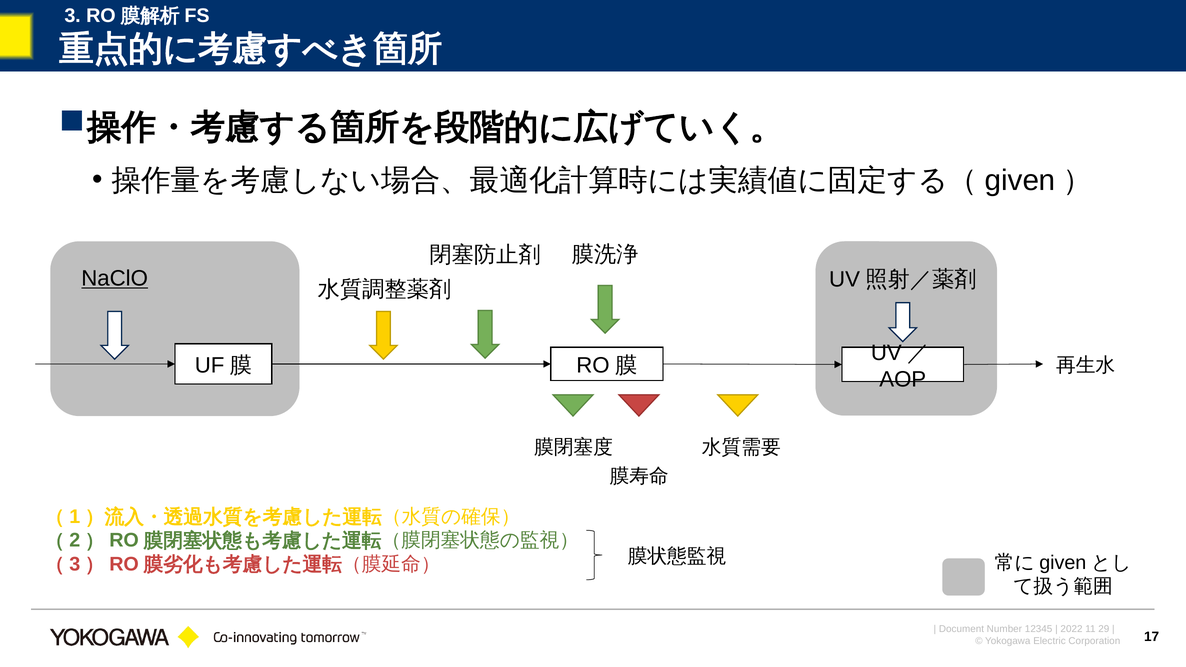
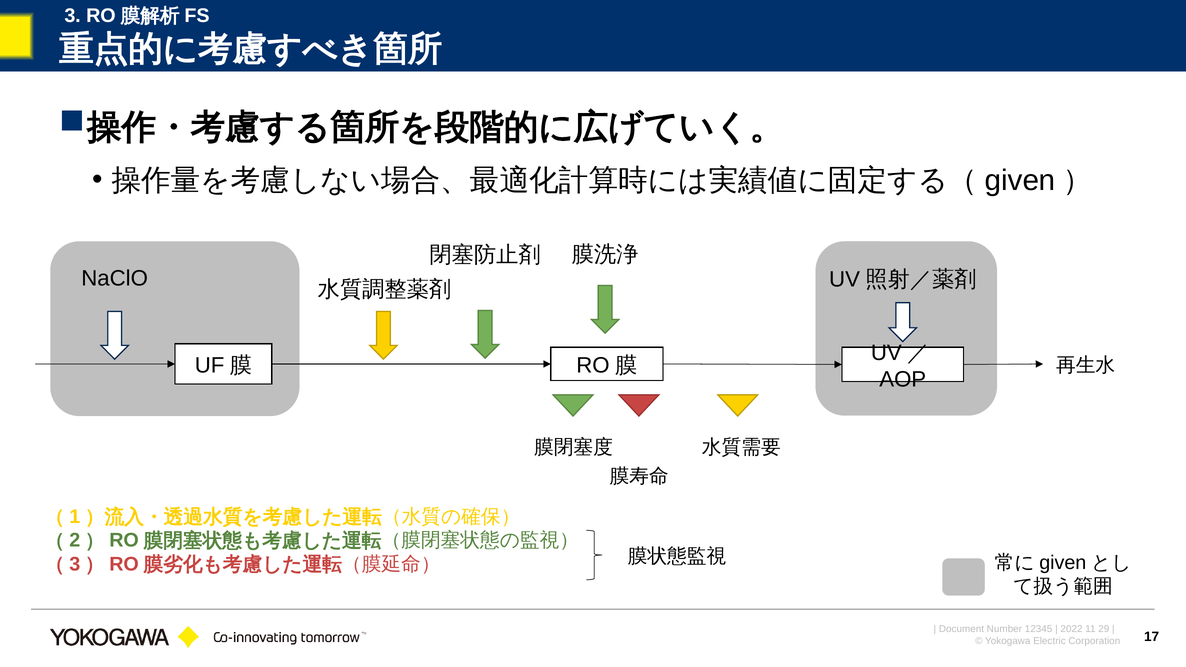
NaClO underline: present -> none (115, 279)
